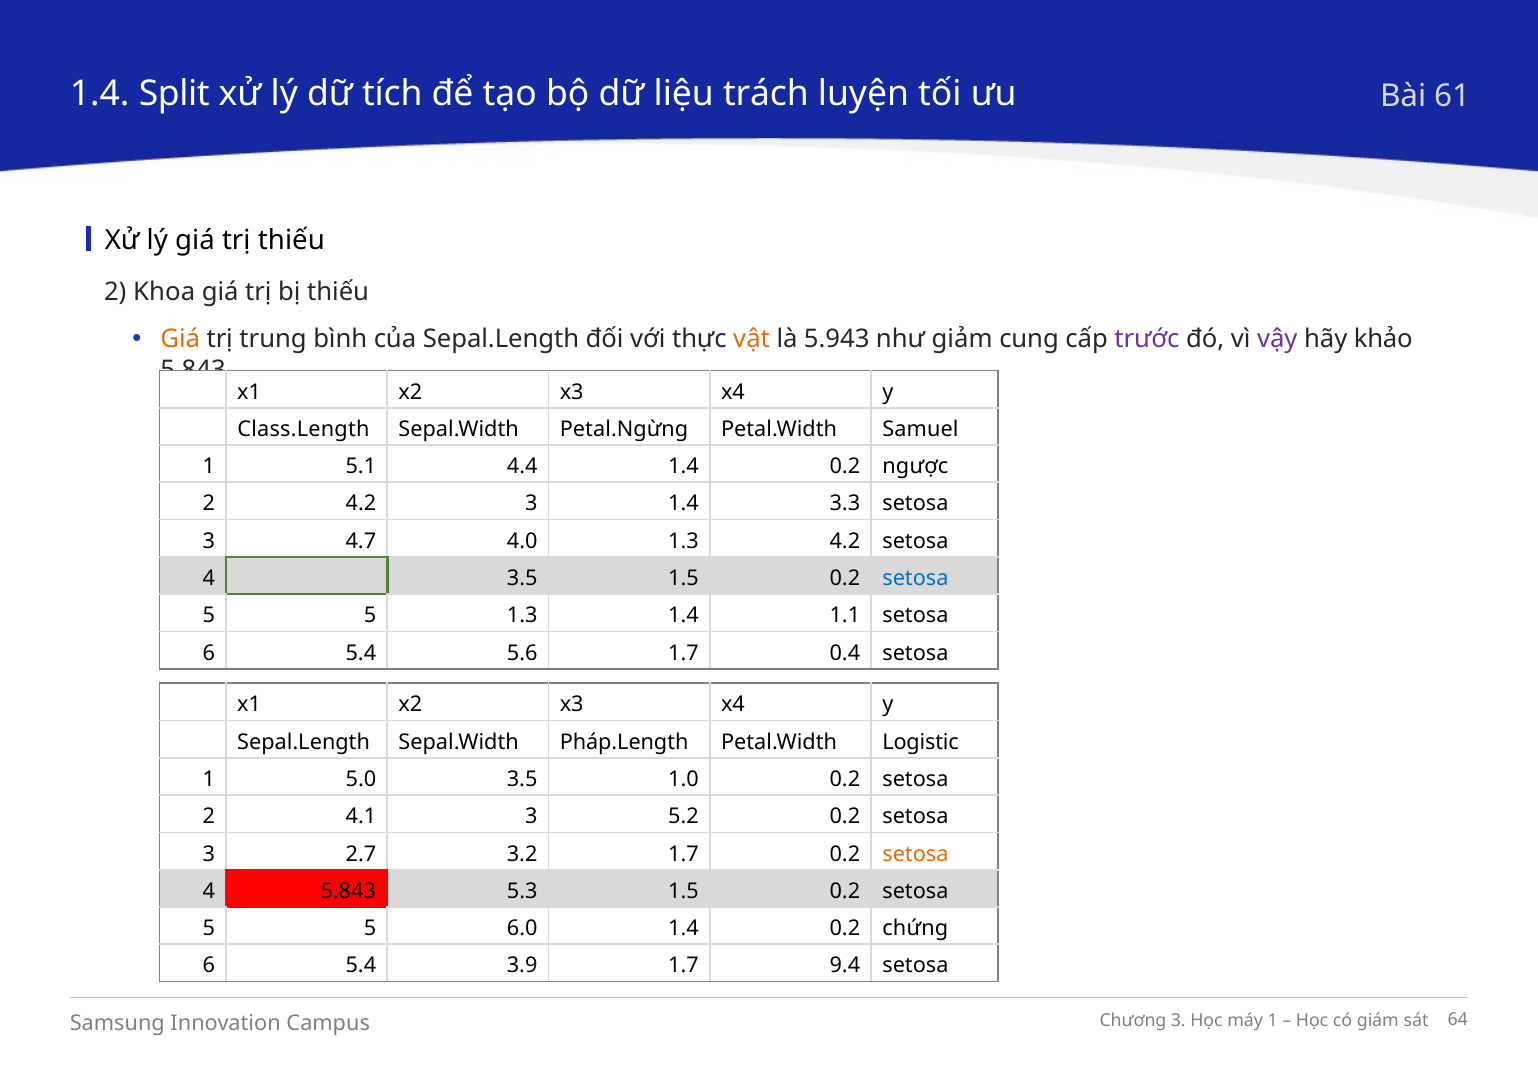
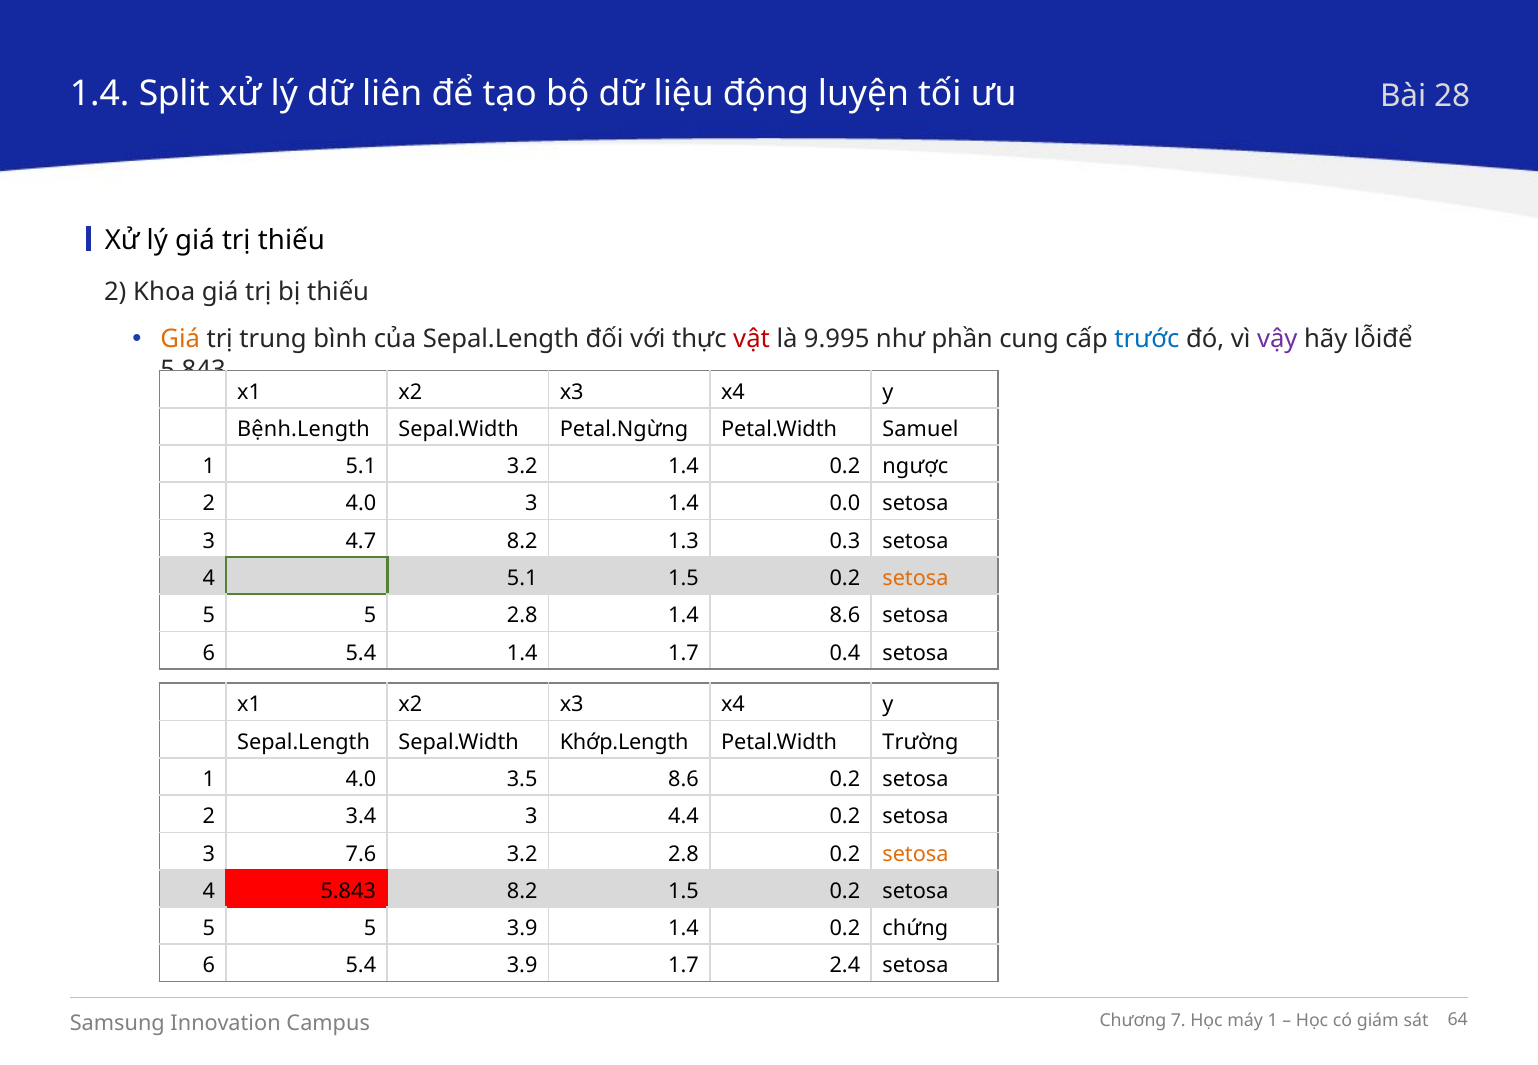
tích: tích -> liên (392, 94)
trách: trách -> động (766, 94)
61: 61 -> 28 (1452, 96)
vật colour: orange -> red (752, 339)
5.943: 5.943 -> 9.995 (837, 339)
giảm: giảm -> phần (962, 339)
trước colour: purple -> blue (1147, 339)
khảo: khảo -> lỗiđể (1383, 339)
Class.Length: Class.Length -> Bệnh.Length (303, 429)
5.1 4.4: 4.4 -> 3.2 (522, 467)
2 4.2: 4.2 -> 4.0 (361, 504)
3.3: 3.3 -> 0.0 (845, 504)
4.7 4.0: 4.0 -> 8.2 (522, 541)
1.3 4.2: 4.2 -> 0.3 (845, 541)
4 3.5: 3.5 -> 5.1 (522, 578)
setosa colour: blue -> orange (915, 578)
5 1.3: 1.3 -> 2.8 (522, 616)
1.4 1.1: 1.1 -> 8.6 (845, 616)
5.4 5.6: 5.6 -> 1.4 (522, 653)
Pháp.Length: Pháp.Length -> Khớp.Length (624, 742)
Logistic: Logistic -> Trường (920, 742)
1 5.0: 5.0 -> 4.0 (361, 779)
3.5 1.0: 1.0 -> 8.6 (684, 779)
4.1: 4.1 -> 3.4 (361, 817)
5.2: 5.2 -> 4.4 (684, 817)
2.7: 2.7 -> 7.6 (361, 854)
3.2 1.7: 1.7 -> 2.8 (684, 854)
5.843 5.3: 5.3 -> 8.2 (522, 891)
5 6.0: 6.0 -> 3.9 (522, 929)
9.4: 9.4 -> 2.4 (845, 966)
3: 3 -> 7 (1178, 1021)
